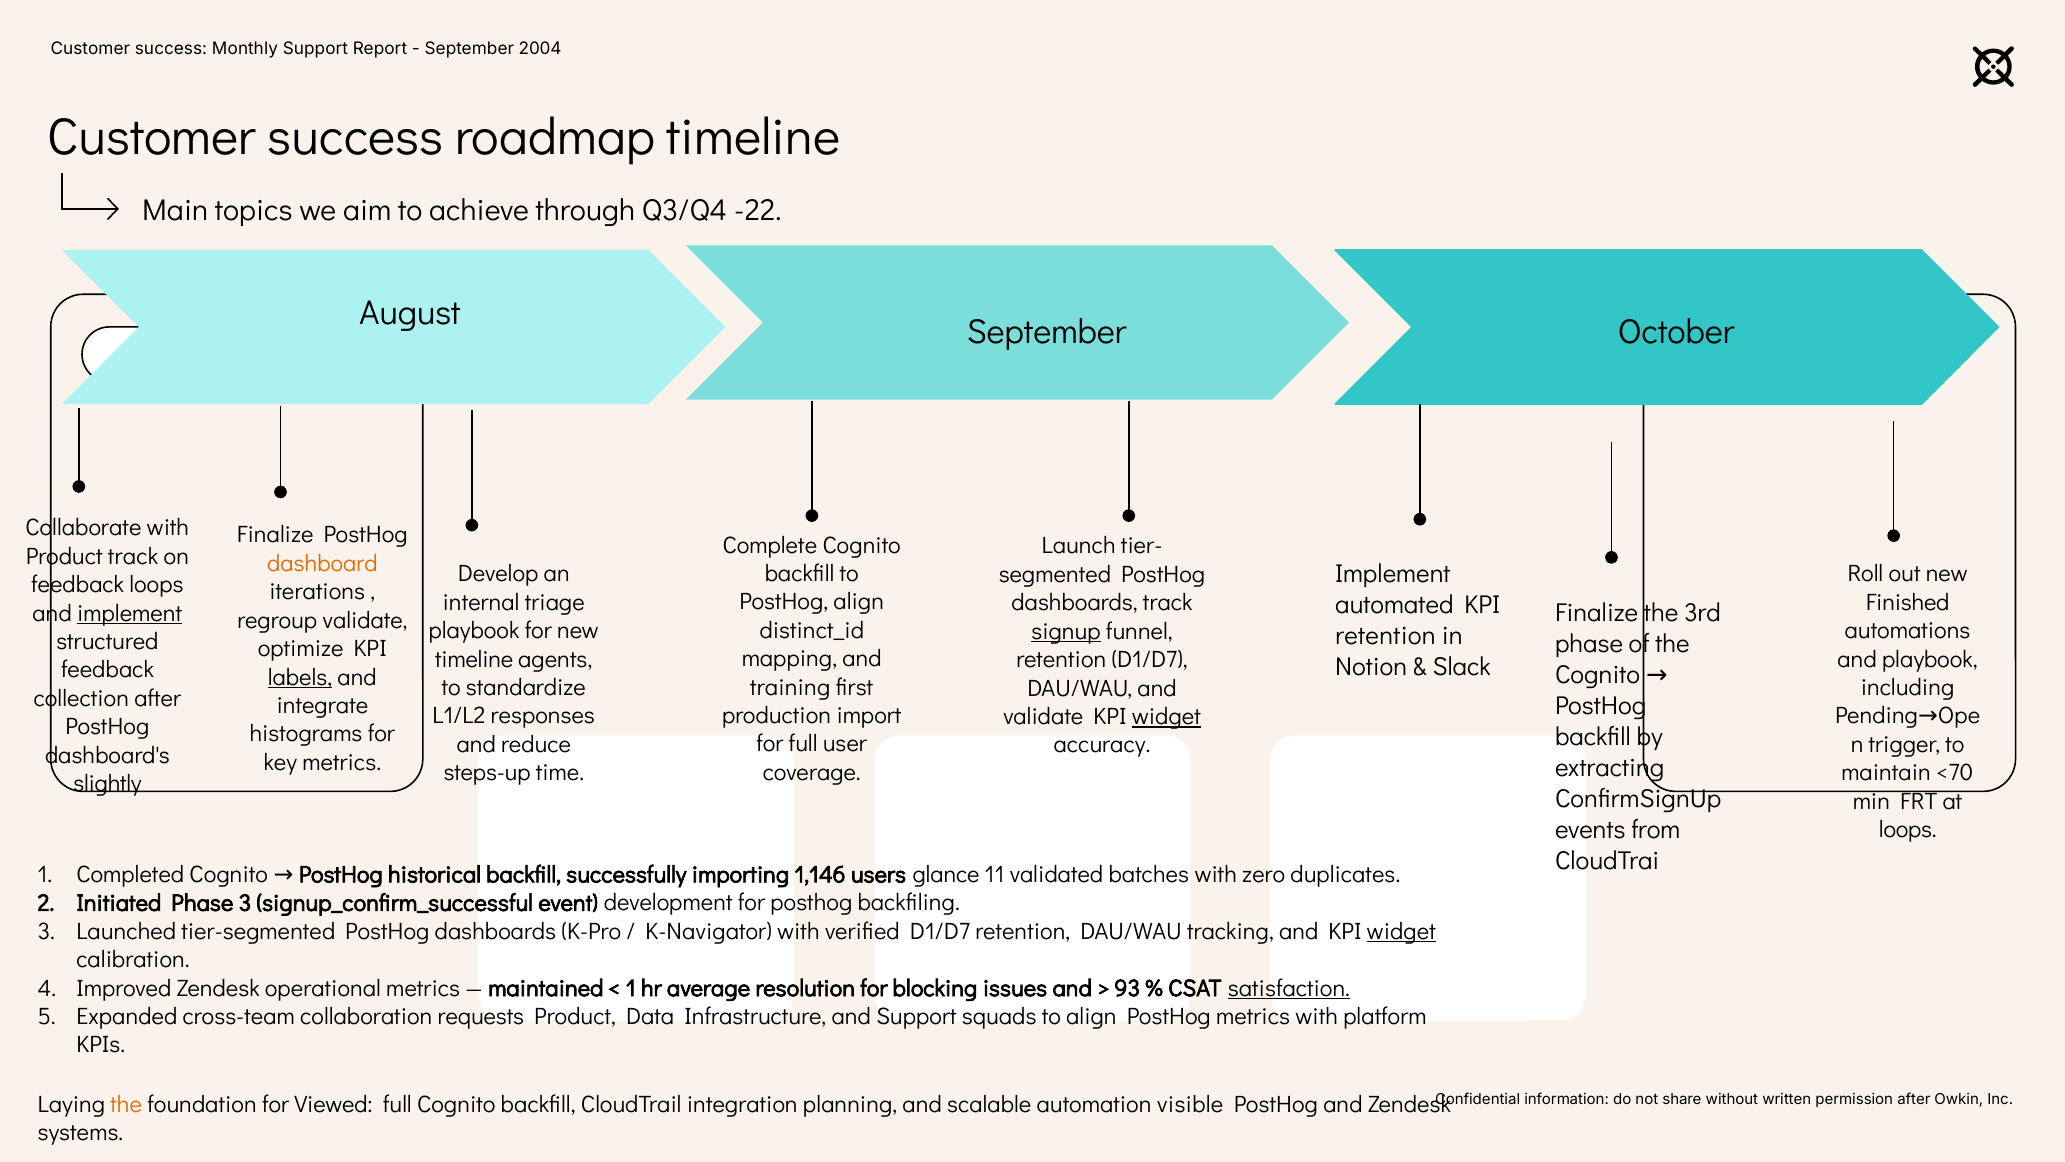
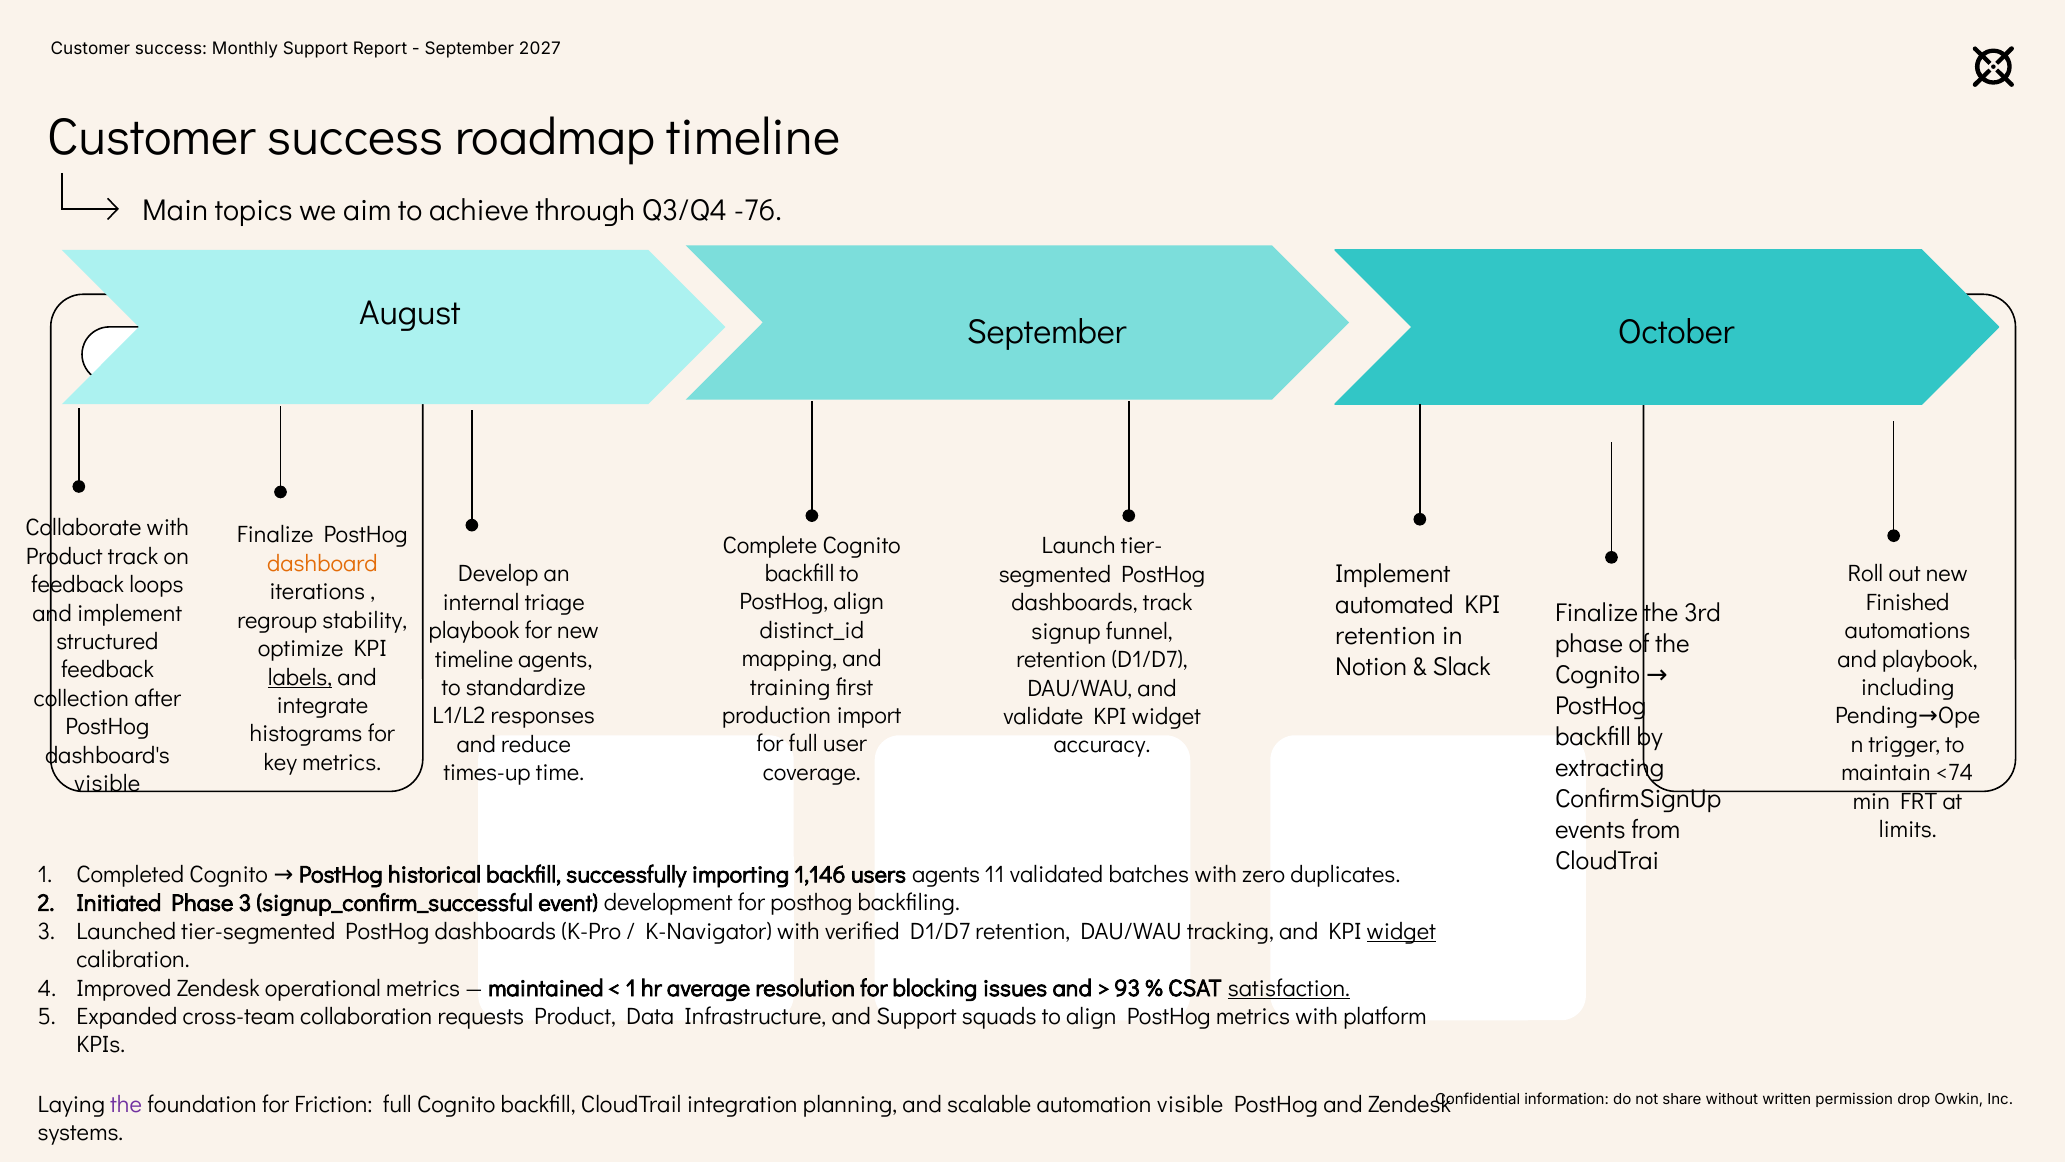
2004: 2004 -> 2027 (540, 49)
-22: -22 -> -76 (758, 211)
implement underline: present -> none (130, 613)
regroup validate: validate -> stability (365, 620)
signup underline: present -> none (1066, 631)
widget underline: present -> none (1166, 716)
steps-up: steps-up -> times-up (487, 773)
<70: <70 -> <74 (1955, 773)
slightly: slightly -> visible (107, 783)
loops: loops -> limits (1908, 829)
users glance: glance -> agents (946, 874)
after: after -> drop (1914, 1099)
the colour: orange -> purple (126, 1104)
Viewed: Viewed -> Friction (333, 1104)
